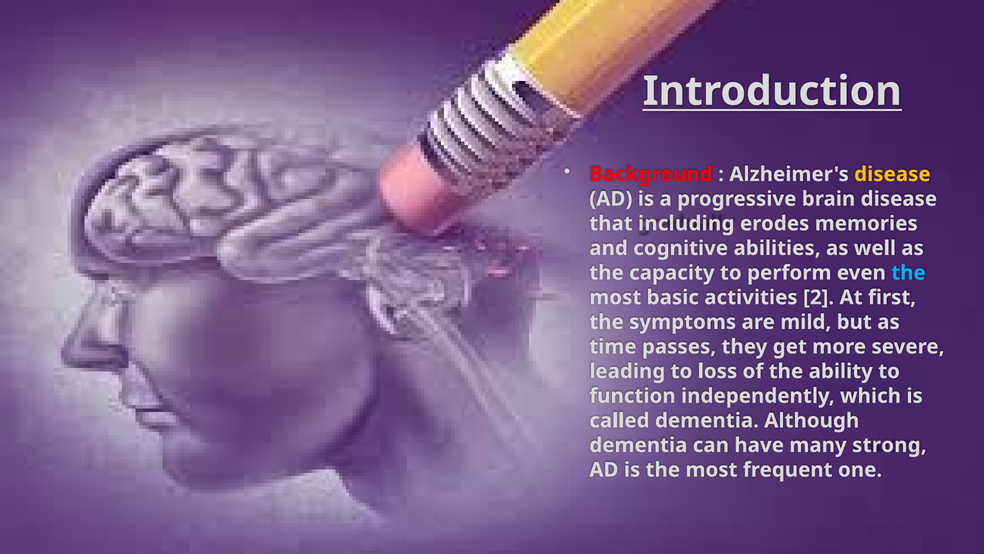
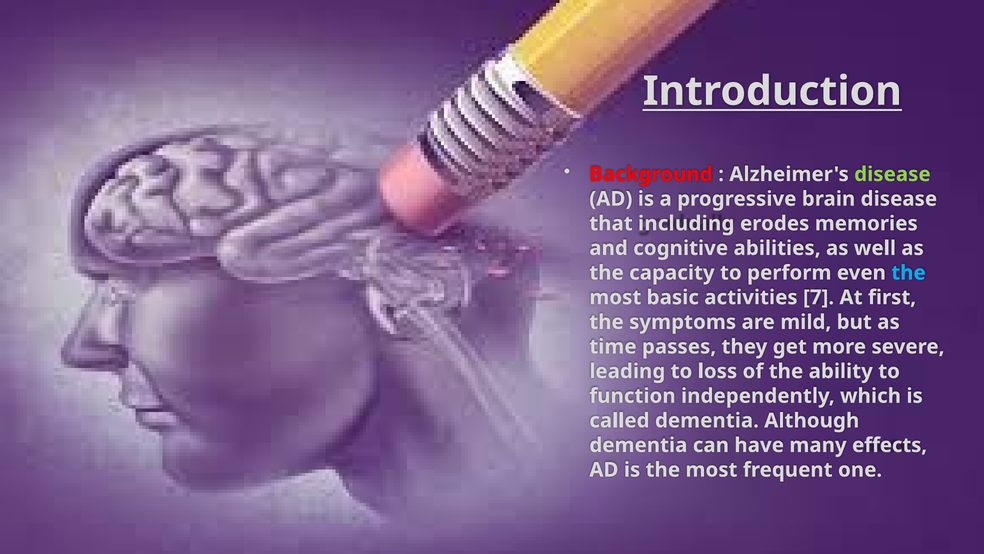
disease colour: yellow -> light green (892, 174)
2: 2 -> 7 (819, 297)
strong: strong -> effects (890, 445)
